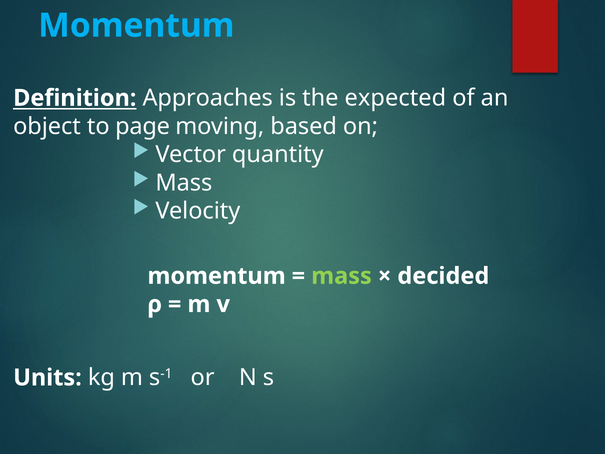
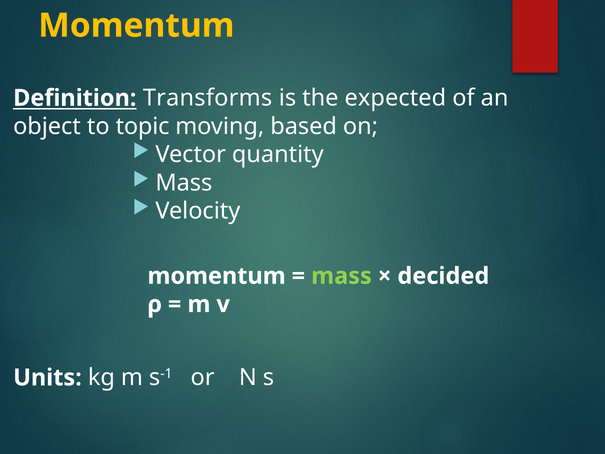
Momentum colour: light blue -> yellow (136, 26)
Approaches: Approaches -> Transforms (208, 98)
page: page -> topic (143, 126)
